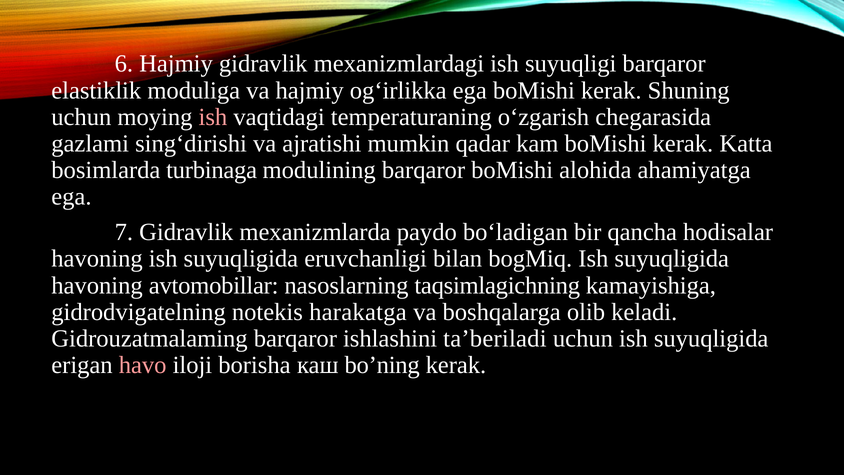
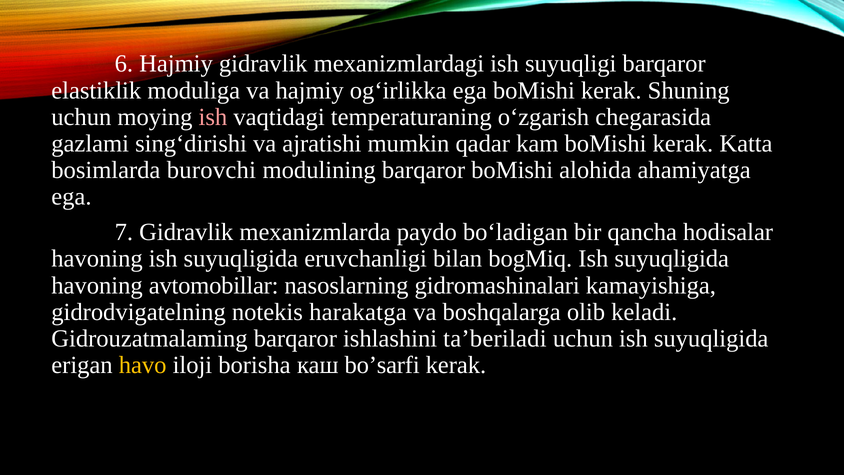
turbinaga: turbinaga -> burovchi (211, 170)
taqsimlagichning: taqsimlagichning -> gidromashinalari (497, 285)
havo colour: pink -> yellow (143, 365)
bo’ning: bo’ning -> bo’sarfi (382, 365)
